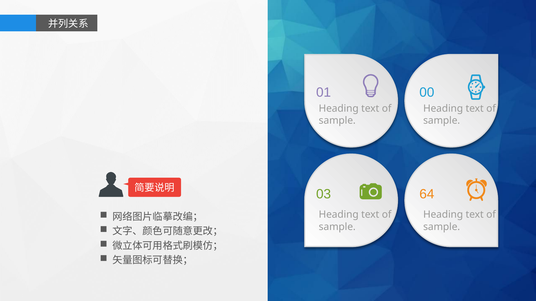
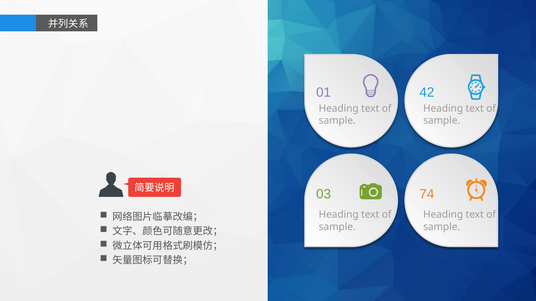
00: 00 -> 42 (427, 93)
64: 64 -> 74 (427, 195)
